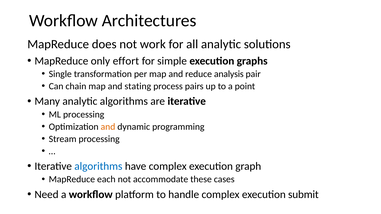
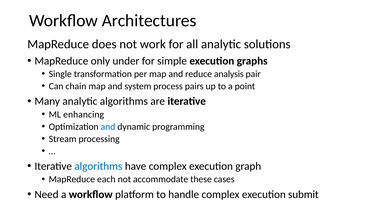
effort: effort -> under (126, 61)
stating: stating -> system (138, 86)
ML processing: processing -> enhancing (84, 115)
and colour: orange -> blue (108, 127)
